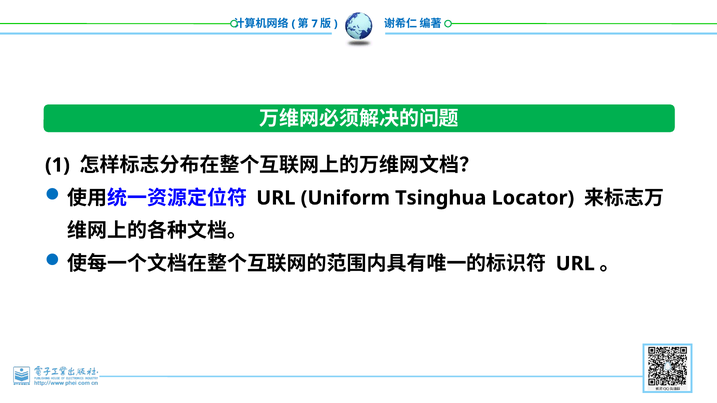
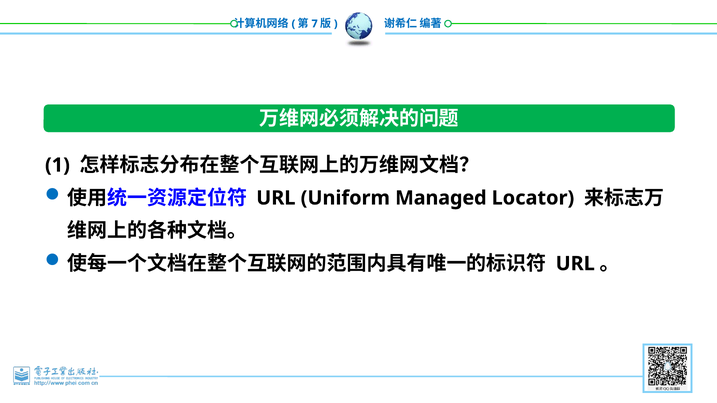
Tsinghua: Tsinghua -> Managed (441, 198)
